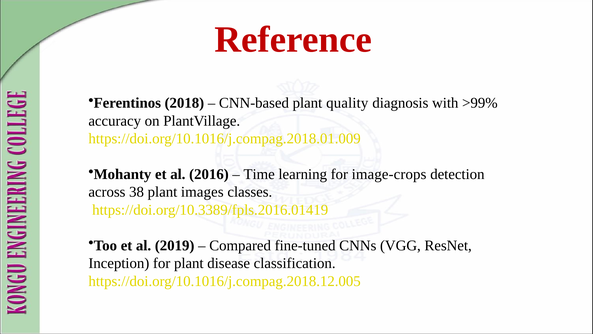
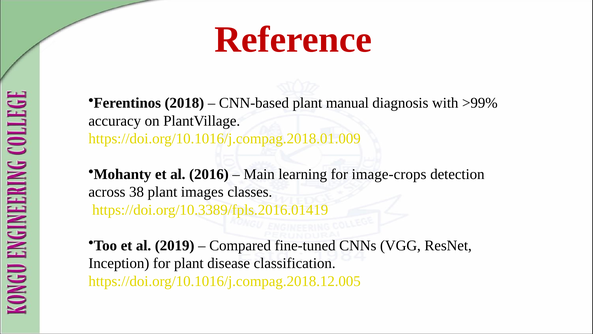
quality: quality -> manual (347, 103)
Time: Time -> Main (259, 174)
